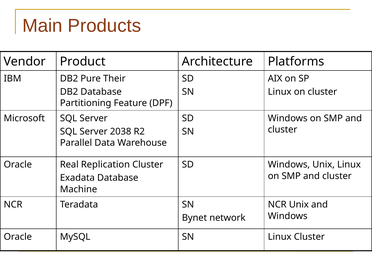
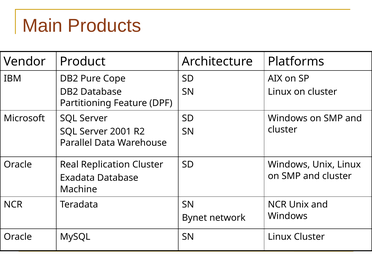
Their: Their -> Cope (114, 78)
2038: 2038 -> 2001 (121, 132)
